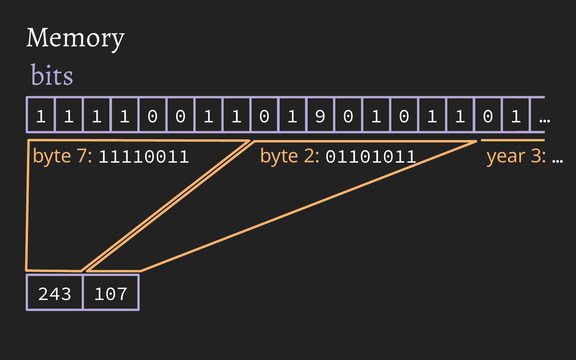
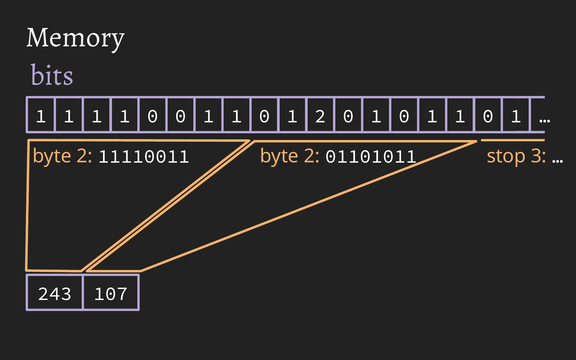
1 9: 9 -> 2 (320, 116)
7: 7 -> 2 (85, 156)
year: year -> stop (506, 156)
